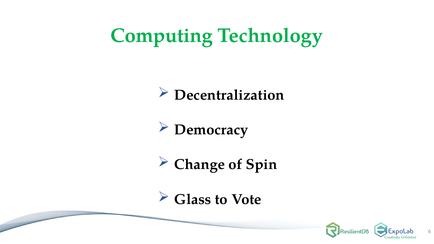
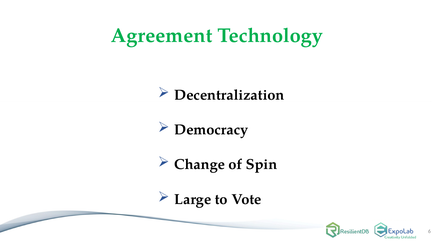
Computing: Computing -> Agreement (162, 36)
Glass: Glass -> Large (193, 199)
